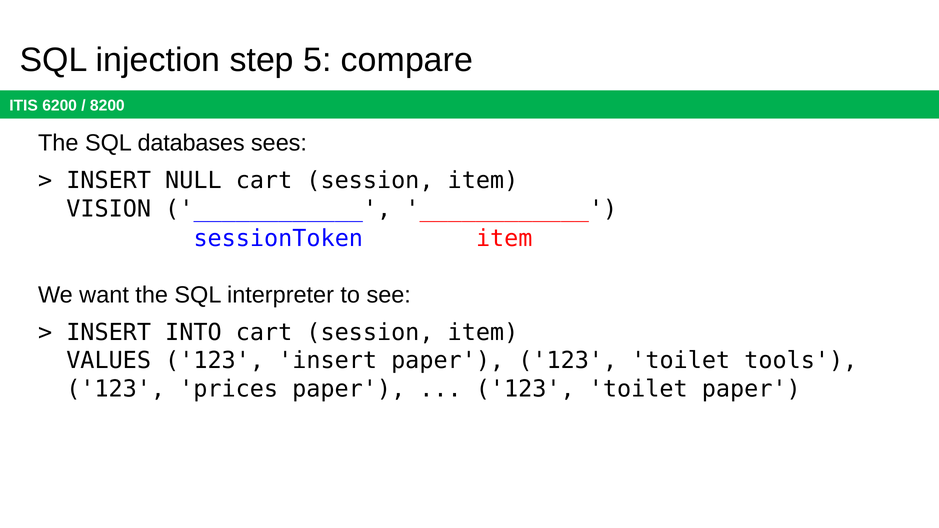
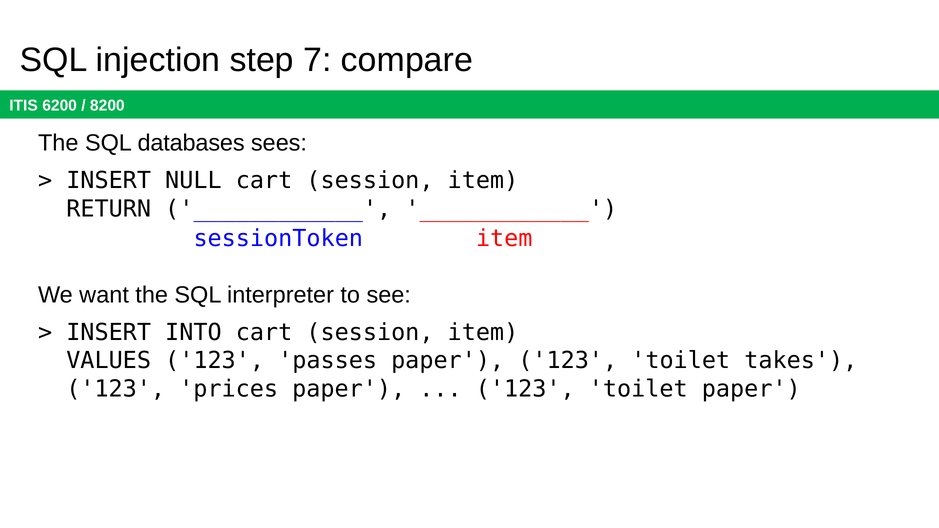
5: 5 -> 7 (317, 60)
VISION: VISION -> RETURN (109, 209)
123 insert: insert -> passes (328, 361)
tools: tools -> takes (801, 361)
